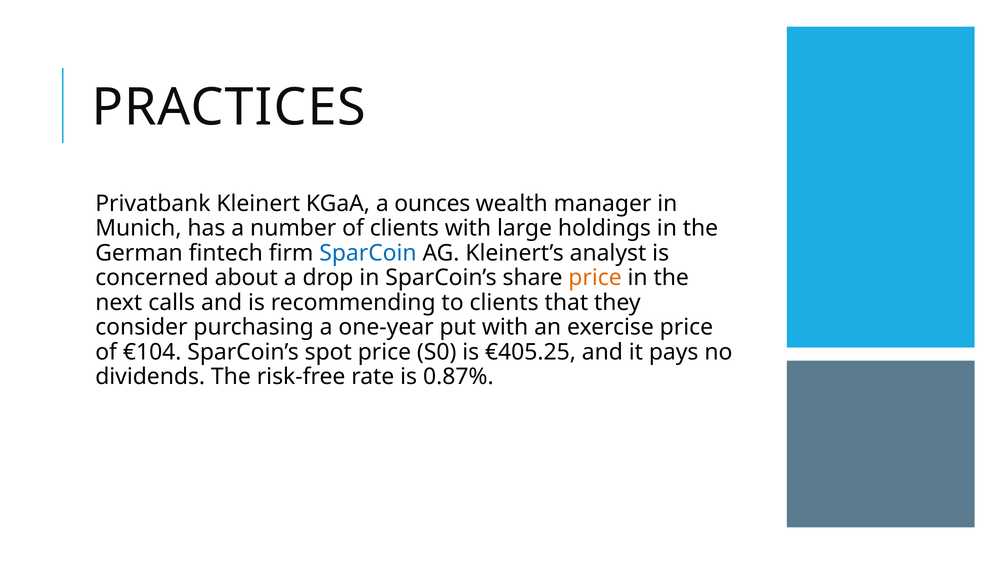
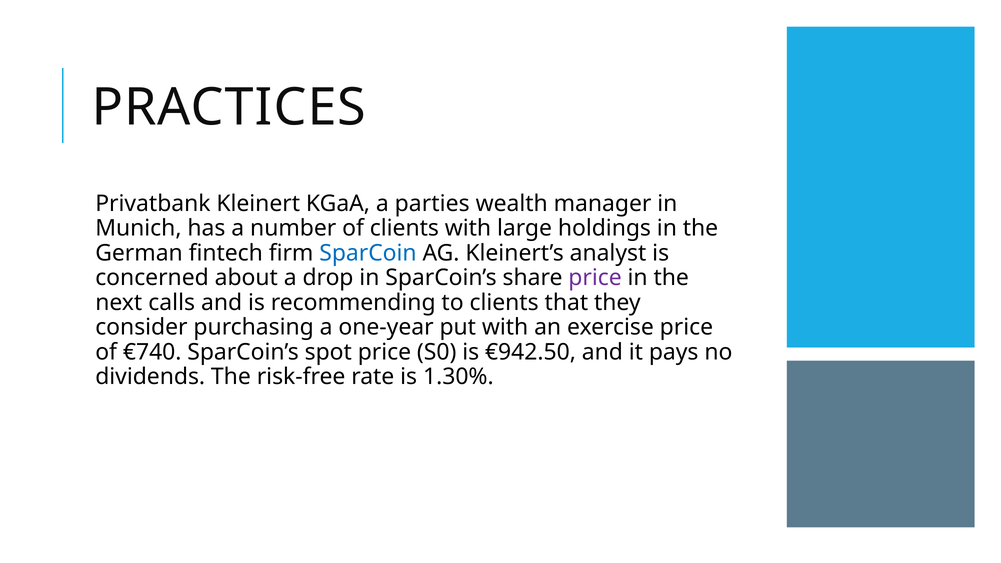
ounces: ounces -> parties (432, 204)
price colour: orange -> purple (595, 278)
€104: €104 -> €740 (152, 352)
€405.25: €405.25 -> €942.50 (530, 352)
0.87%: 0.87% -> 1.30% (458, 377)
